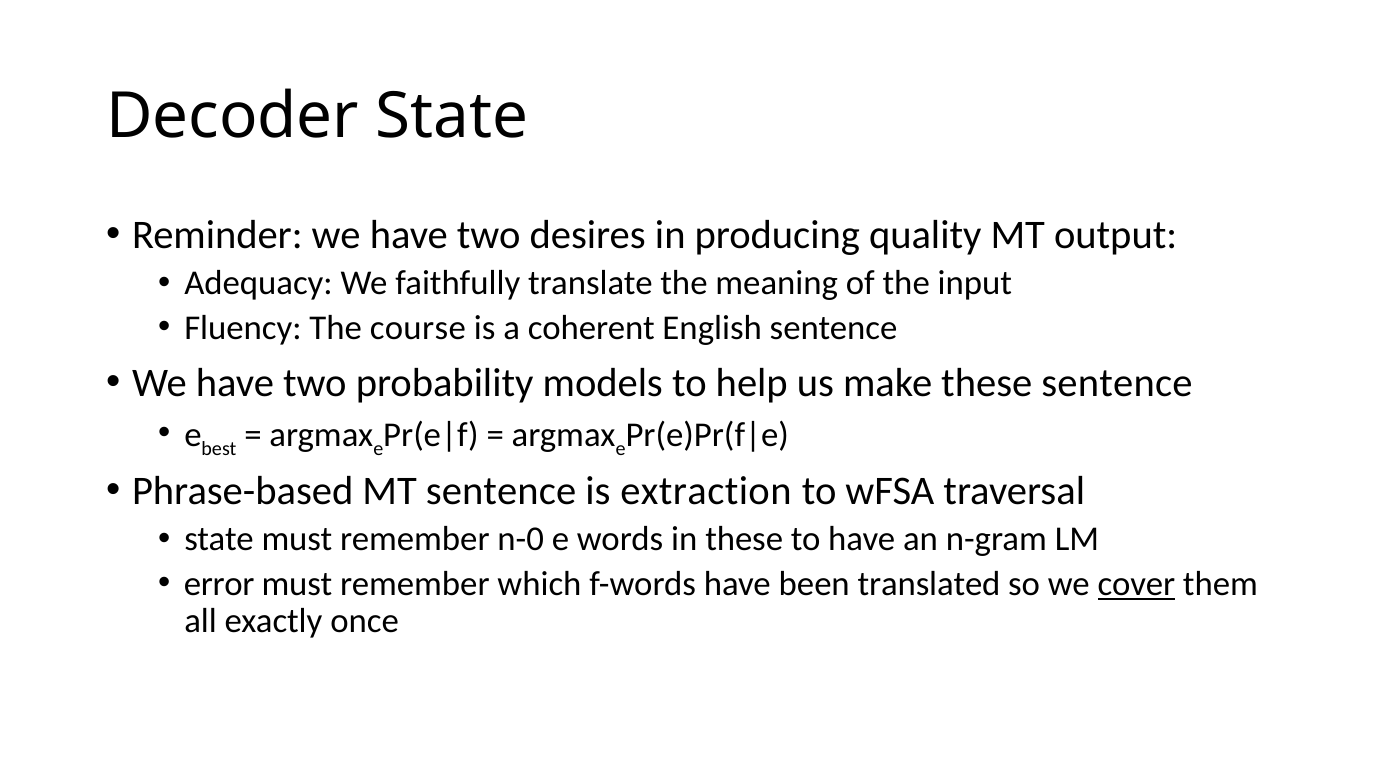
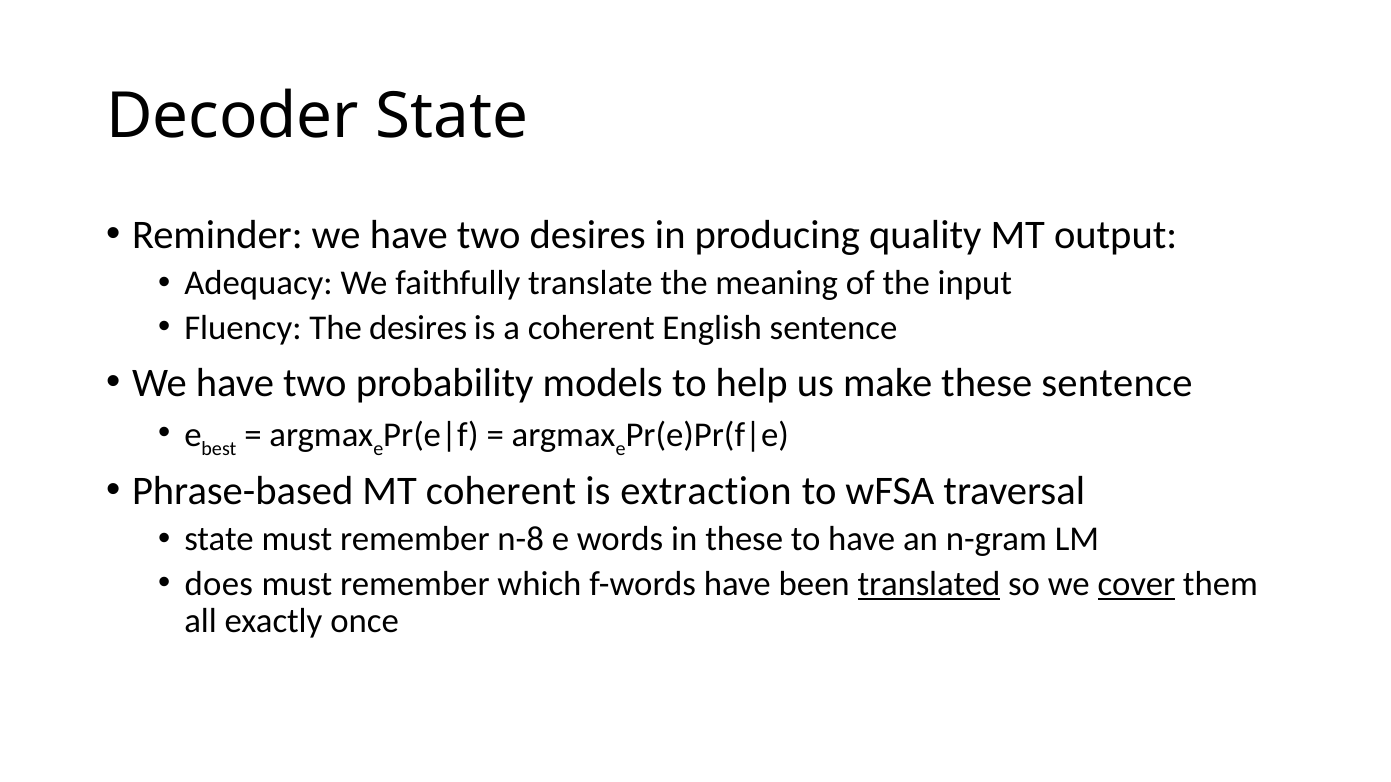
The course: course -> desires (418, 328)
MT sentence: sentence -> coherent (501, 491)
n-0: n-0 -> n-8 (521, 539)
error: error -> does (219, 584)
translated underline: none -> present (929, 584)
